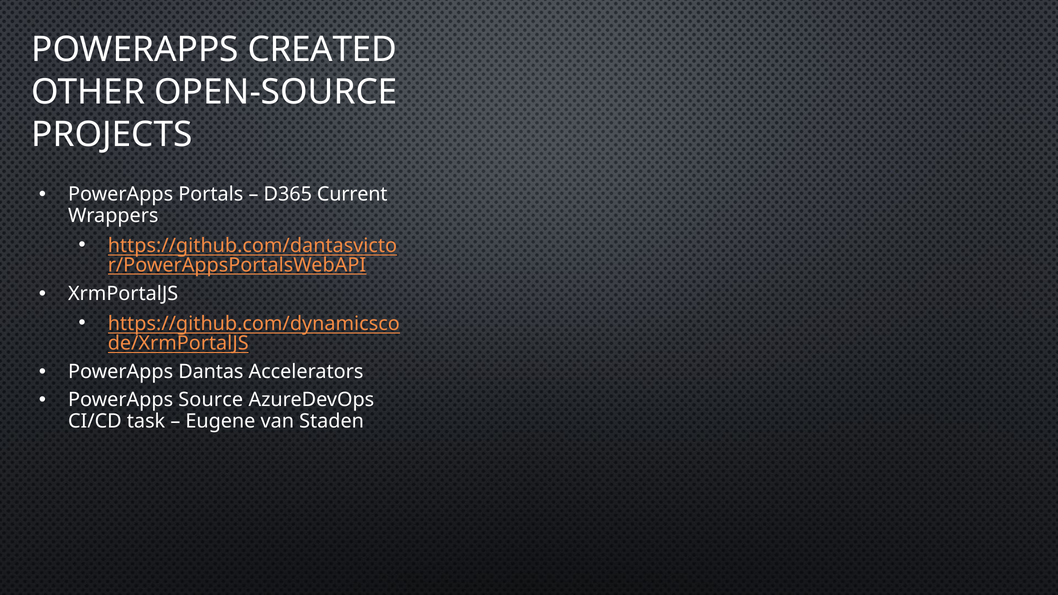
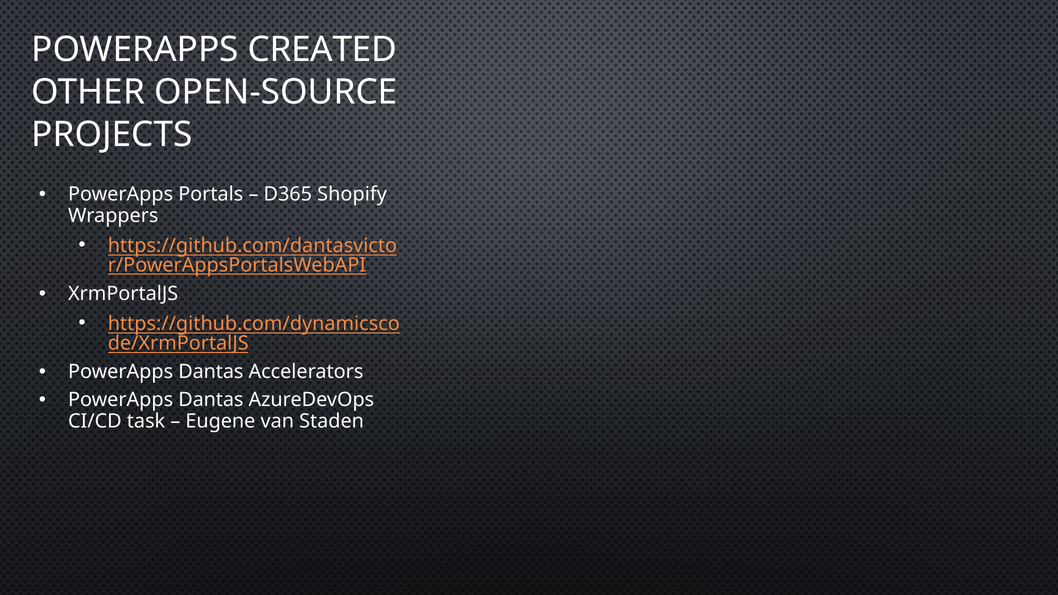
Current: Current -> Shopify (352, 194)
Source: Source -> Dantas (211, 400)
